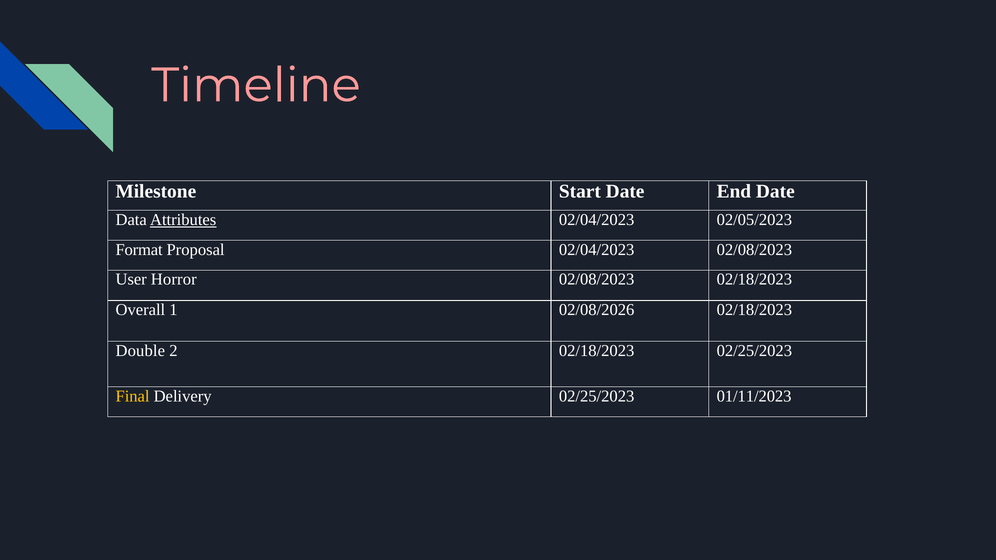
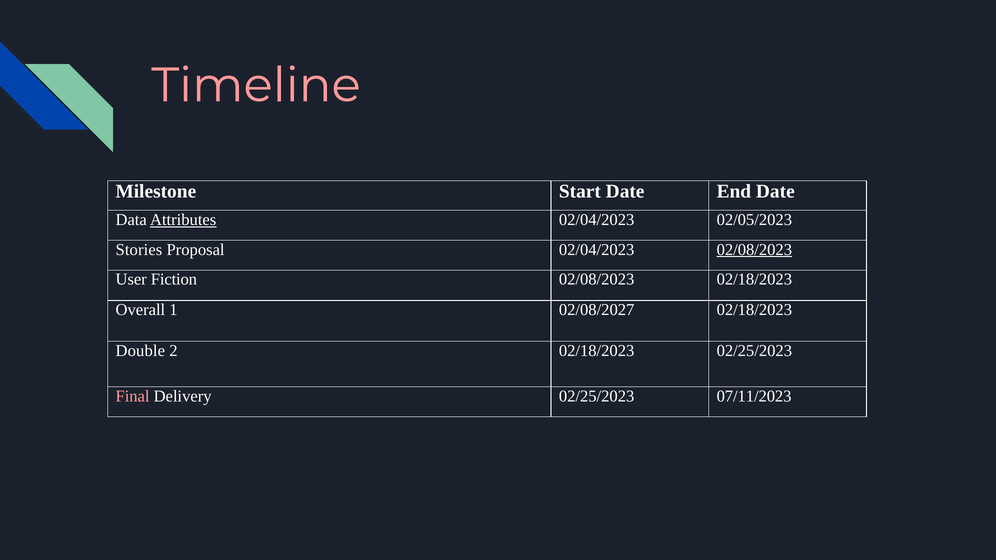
Format: Format -> Stories (139, 250)
02/08/2023 underline: none -> present (754, 250)
Horror: Horror -> Fiction (174, 280)
02/08/2026: 02/08/2026 -> 02/08/2027 (597, 310)
Final colour: yellow -> pink (133, 396)
01/11/2023: 01/11/2023 -> 07/11/2023 (754, 396)
